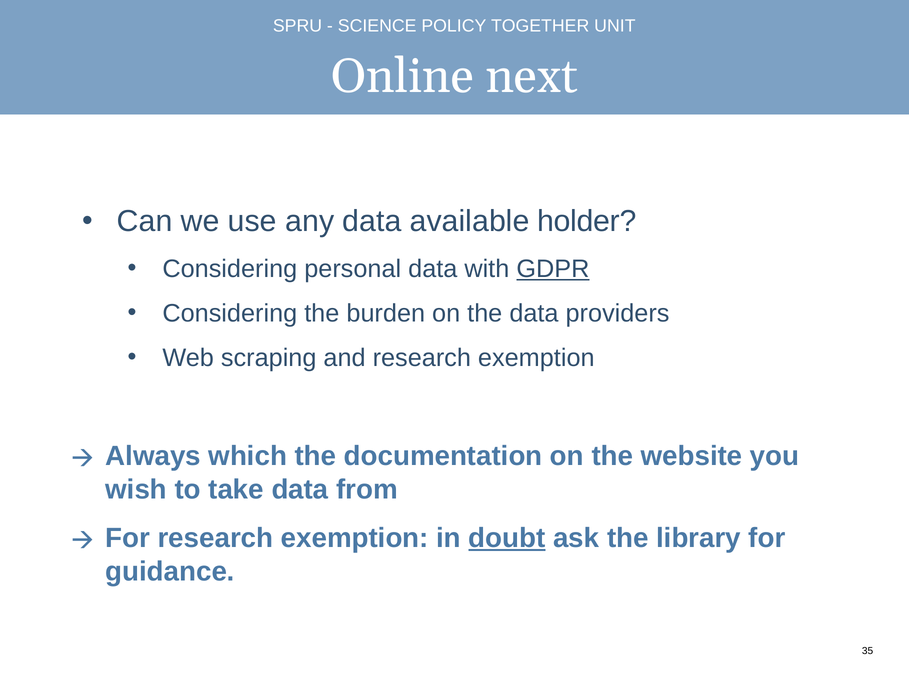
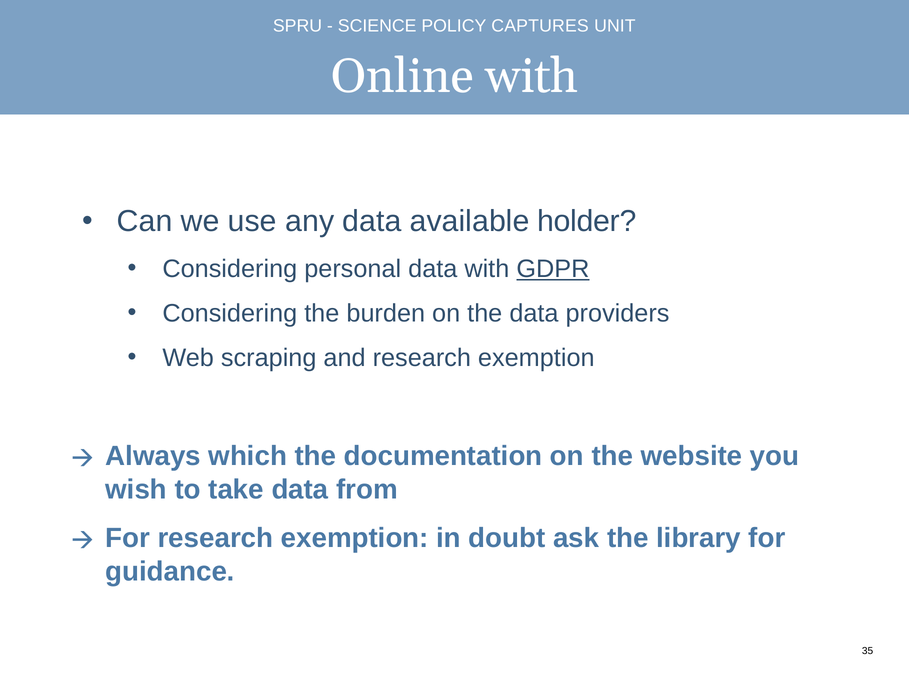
TOGETHER: TOGETHER -> CAPTURES (540, 26)
Online next: next -> with (532, 76)
doubt underline: present -> none (507, 538)
